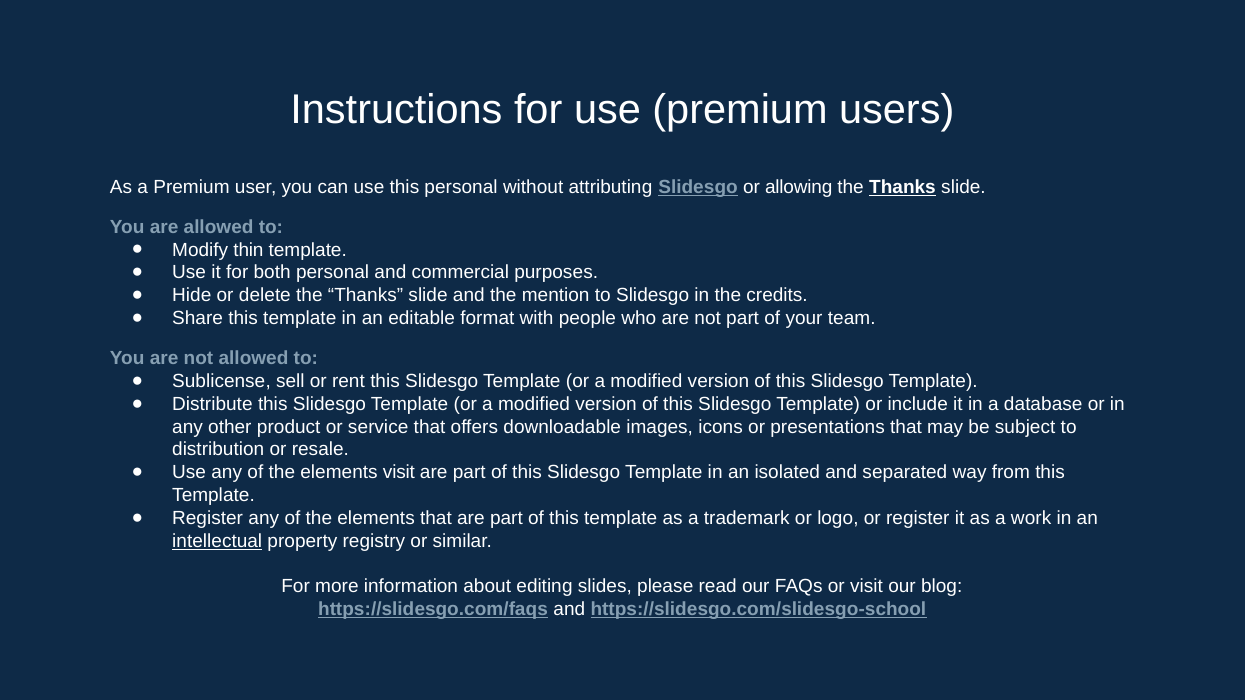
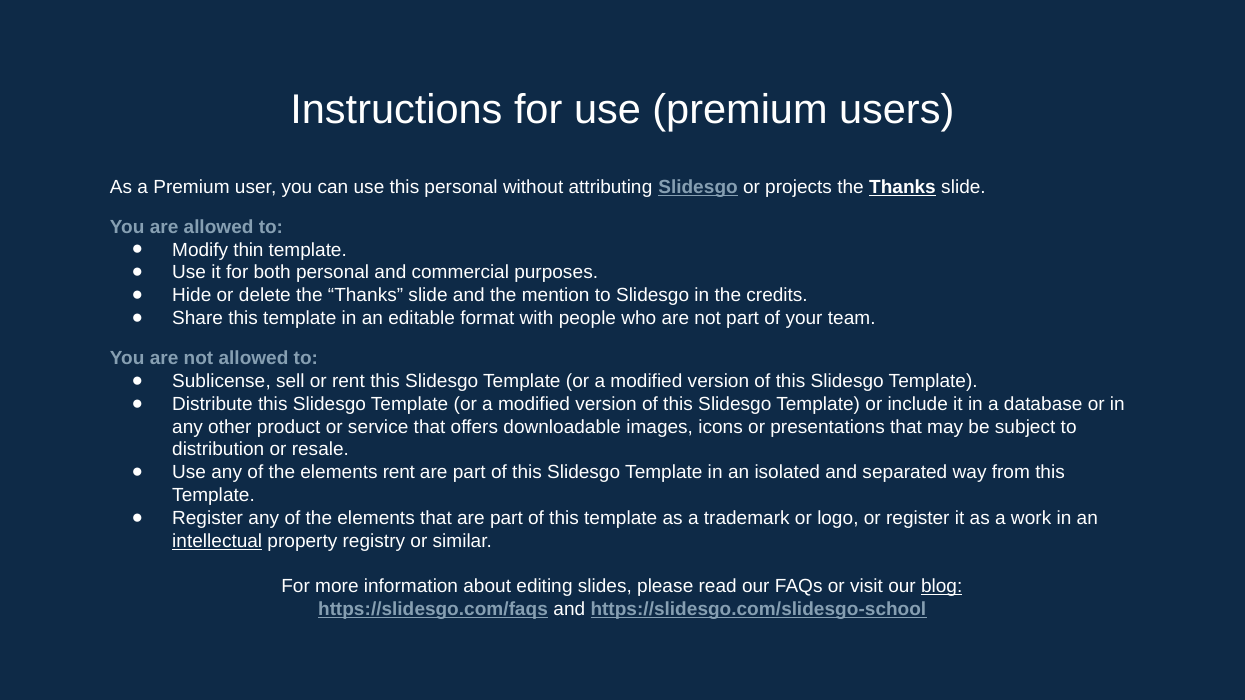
allowing: allowing -> projects (799, 187)
elements visit: visit -> rent (399, 473)
blog underline: none -> present (942, 587)
